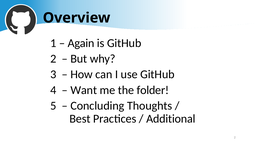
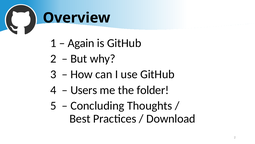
Want: Want -> Users (84, 90)
Additional: Additional -> Download (171, 118)
